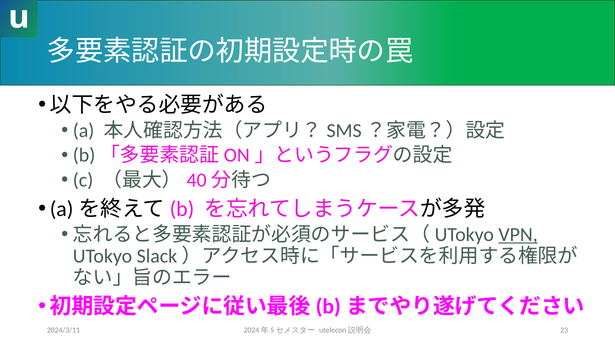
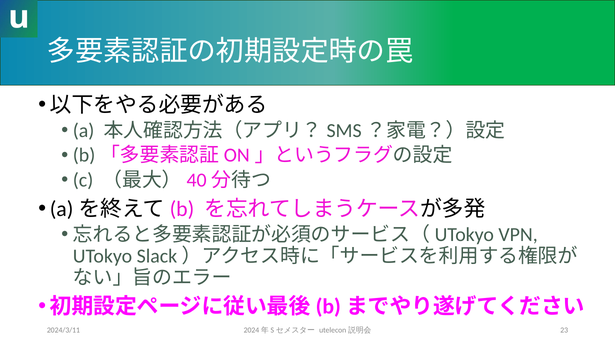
VPN underline: present -> none (518, 235)
